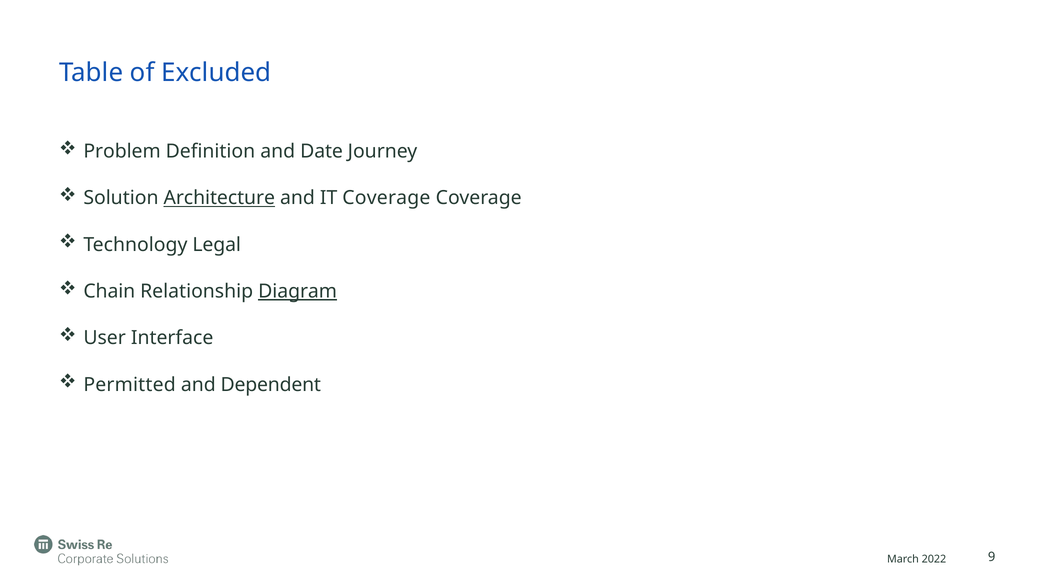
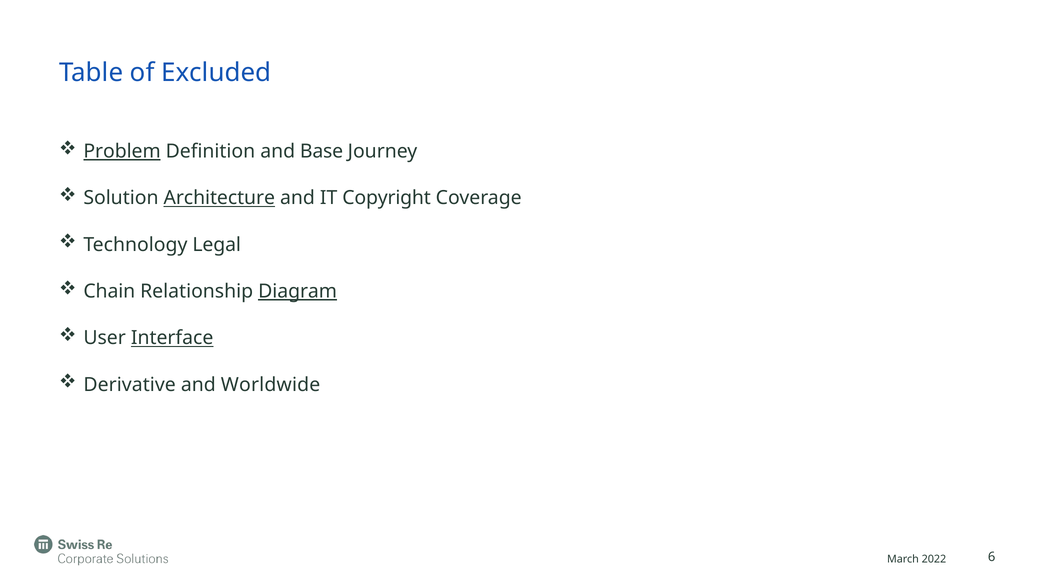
Problem underline: none -> present (122, 152)
Date: Date -> Base (322, 152)
IT Coverage: Coverage -> Copyright (387, 198)
Interface underline: none -> present (172, 338)
Permitted: Permitted -> Derivative (130, 385)
Dependent: Dependent -> Worldwide (271, 385)
9: 9 -> 6 (992, 557)
